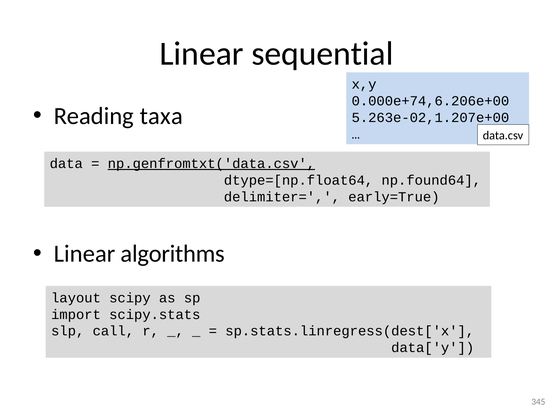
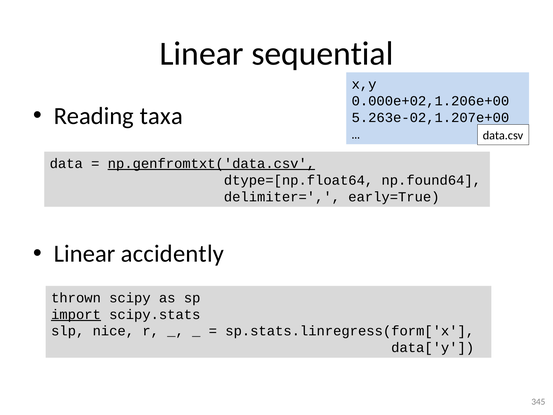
0.000e+74,6.206e+00: 0.000e+74,6.206e+00 -> 0.000e+02,1.206e+00 (430, 101)
algorithms: algorithms -> accidently (172, 254)
layout: layout -> thrown (76, 298)
import underline: none -> present (76, 314)
call: call -> nice (113, 331)
sp.stats.linregress(dest['x: sp.stats.linregress(dest['x -> sp.stats.linregress(form['x (350, 331)
